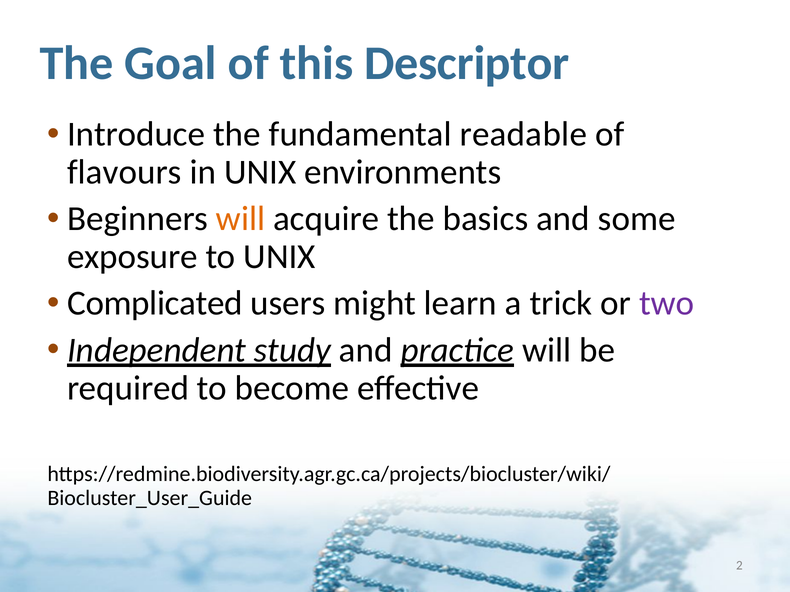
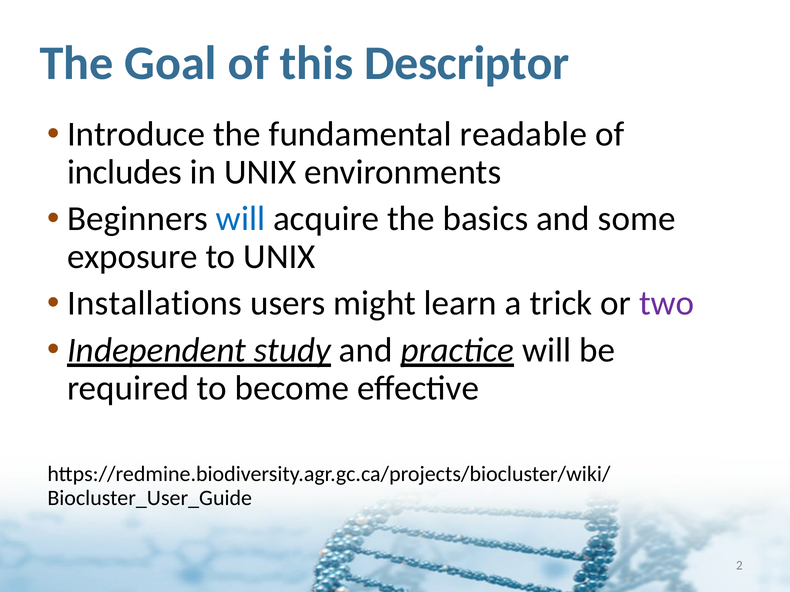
flavours: flavours -> includes (125, 172)
will colour: orange -> blue (241, 219)
Complicated: Complicated -> Installations (155, 304)
